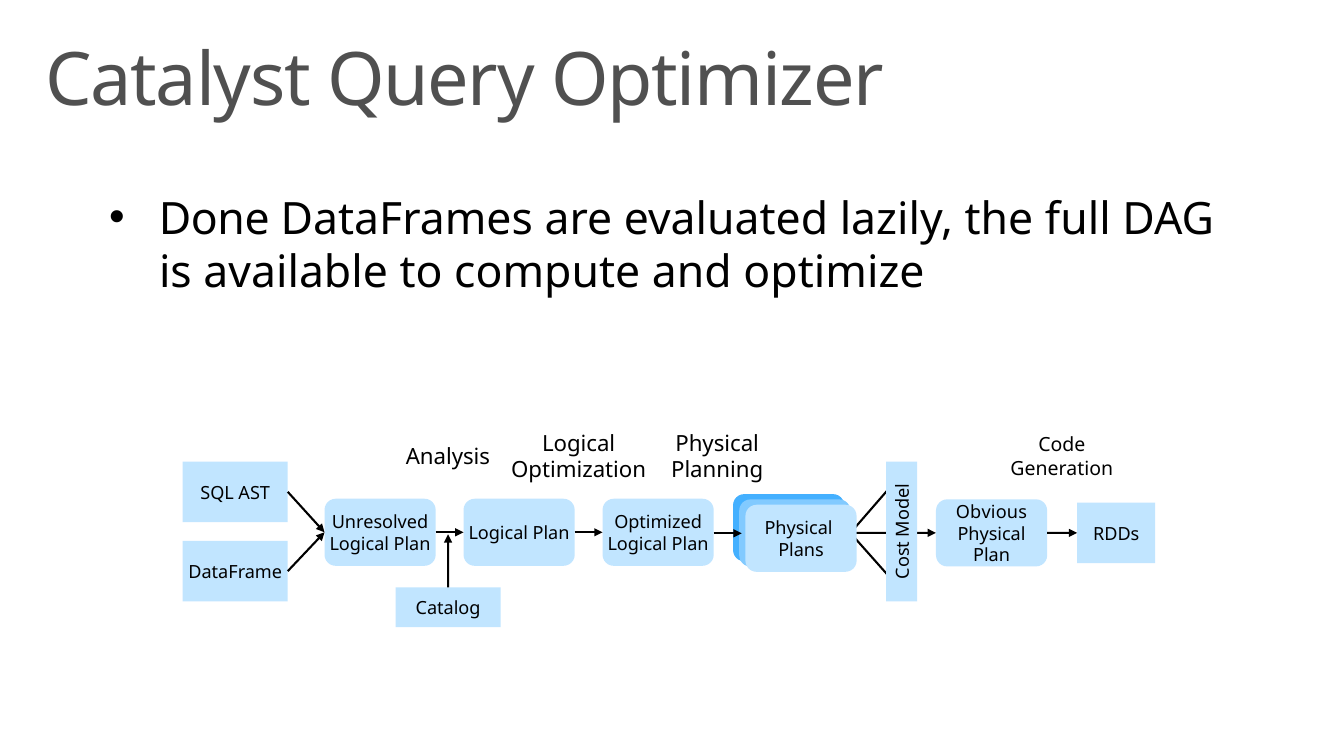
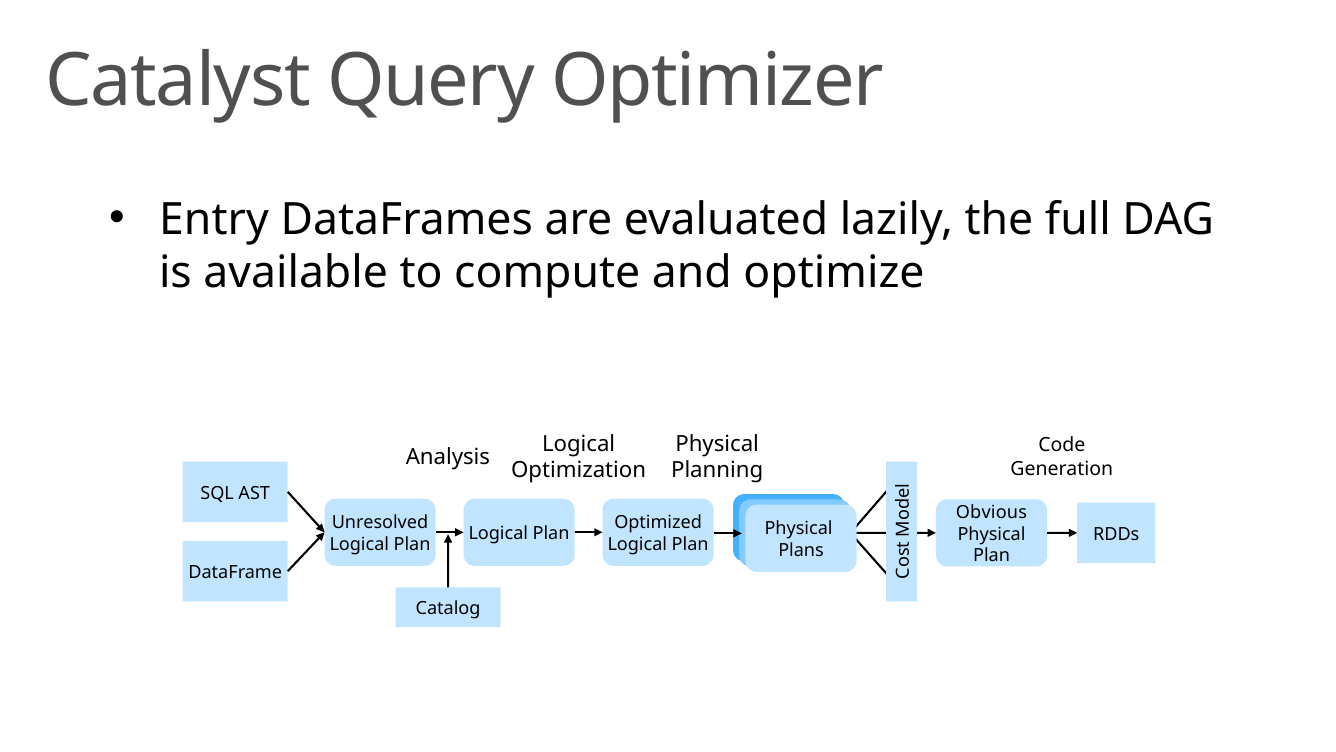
Done: Done -> Entry (214, 219)
